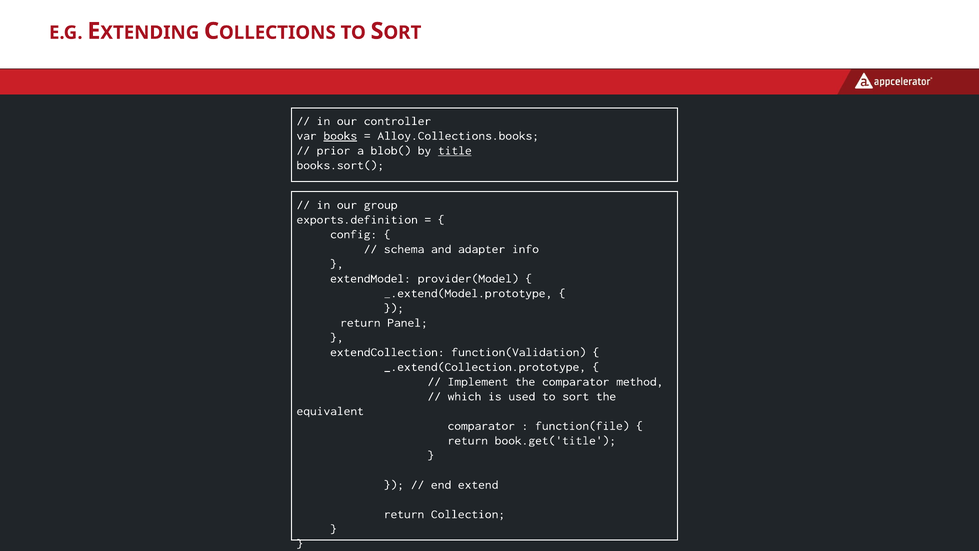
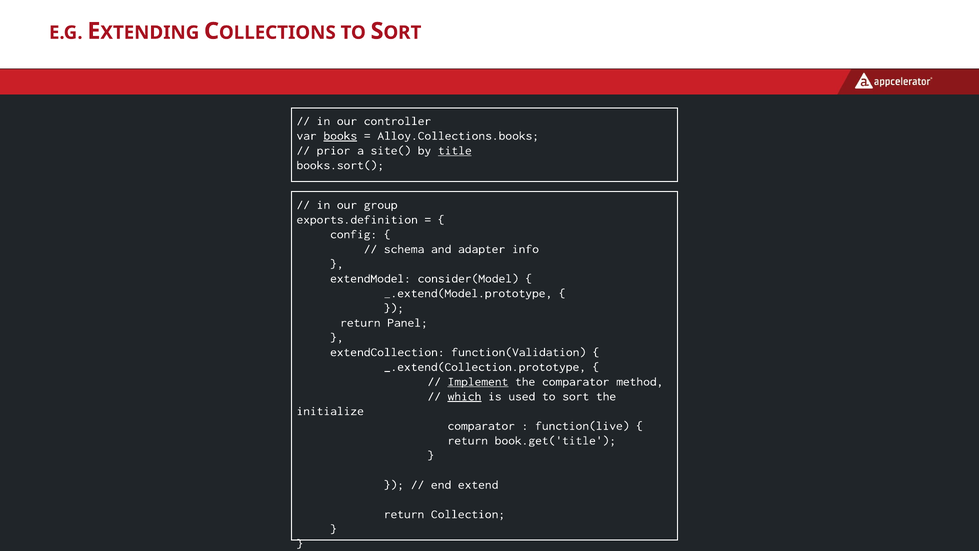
blob(: blob( -> site( (391, 150)
provider(Model: provider(Model -> consider(Model (468, 278)
Implement underline: none -> present (478, 381)
which underline: none -> present (464, 396)
equivalent: equivalent -> initialize (330, 411)
function(file: function(file -> function(live (582, 425)
